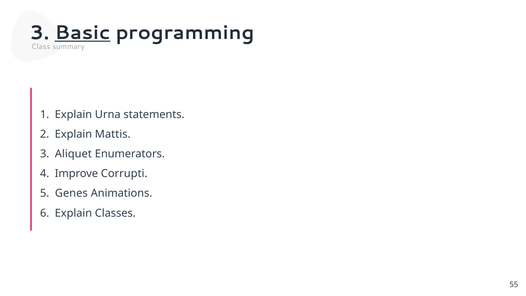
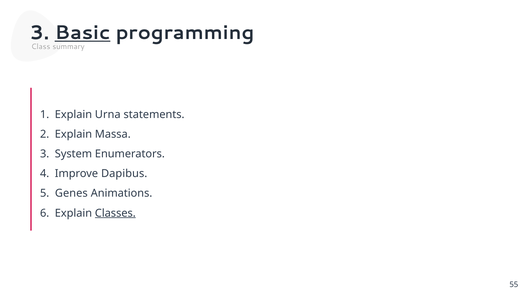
Mattis: Mattis -> Massa (113, 134)
Aliquet: Aliquet -> System (73, 154)
Corrupti: Corrupti -> Dapibus (124, 174)
Classes underline: none -> present (115, 213)
